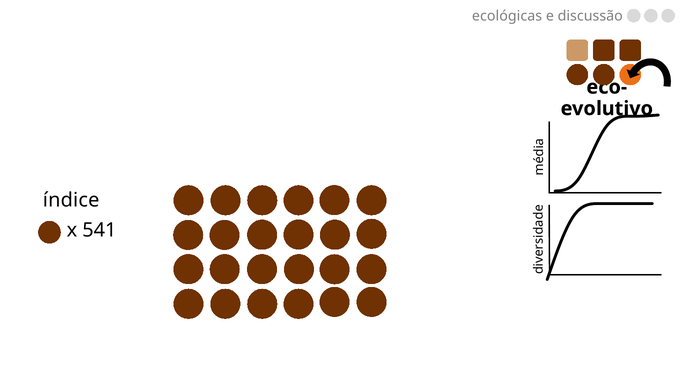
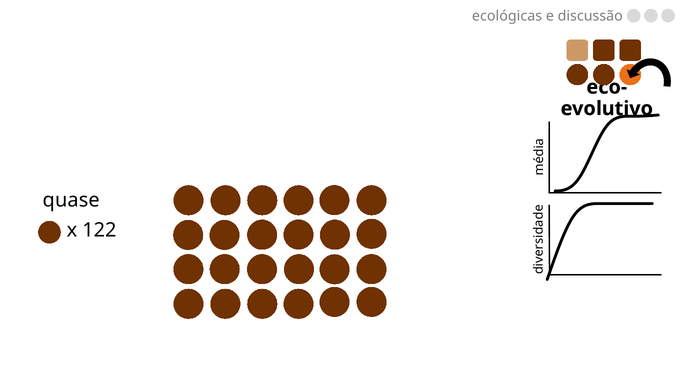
índice: índice -> quase (71, 200)
541: 541 -> 122 (99, 231)
